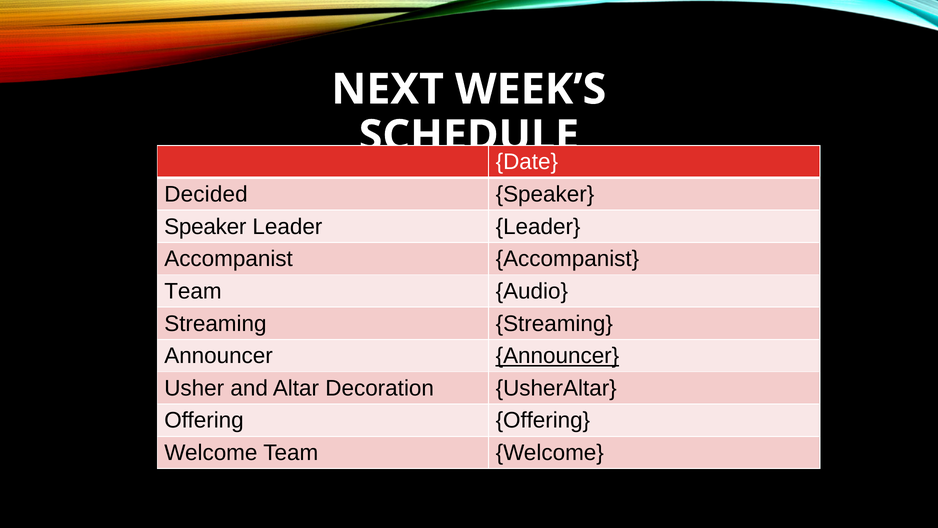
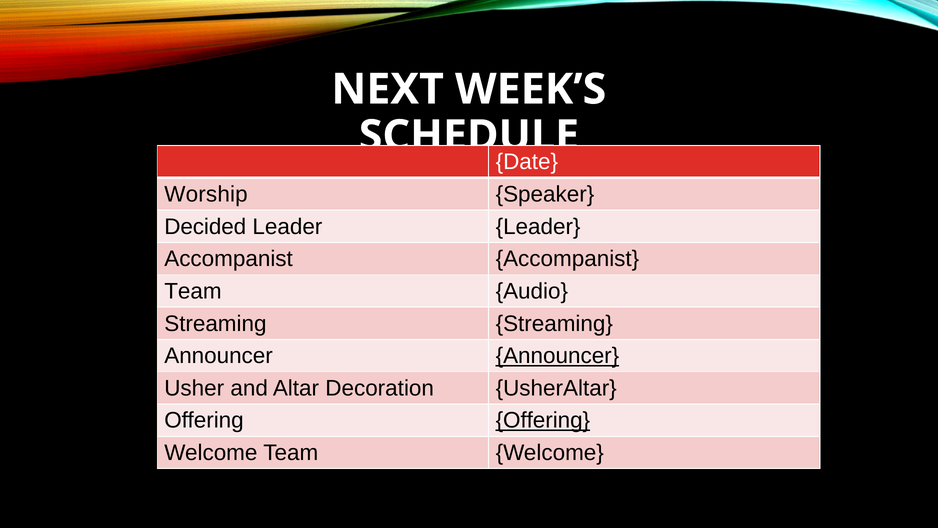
Decided: Decided -> Worship (206, 194)
Speaker: Speaker -> Decided (205, 226)
Offering underline: none -> present (543, 420)
